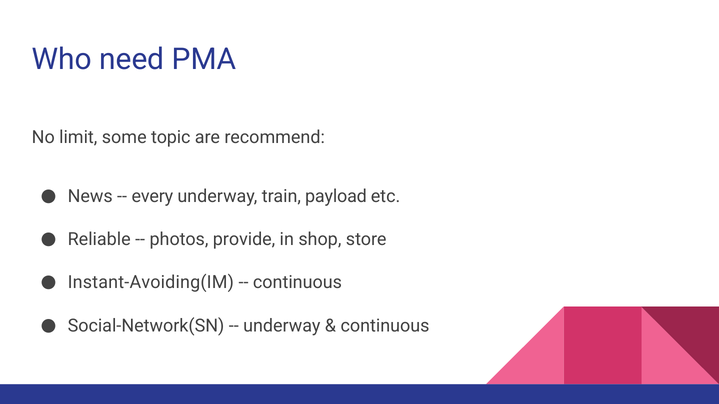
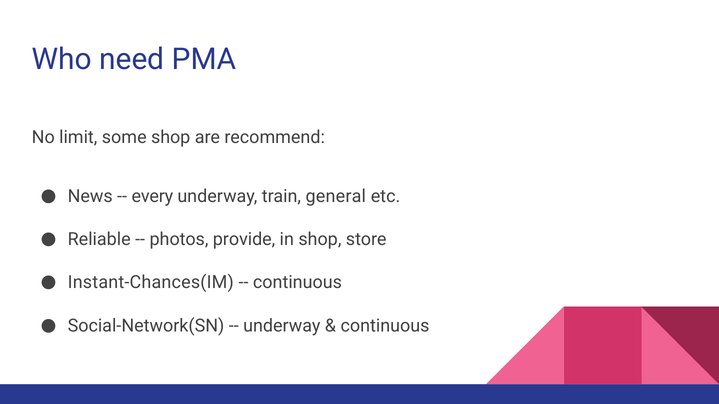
some topic: topic -> shop (171, 137)
payload: payload -> general (336, 197)
Instant-Avoiding(IM: Instant-Avoiding(IM -> Instant-Chances(IM (151, 283)
